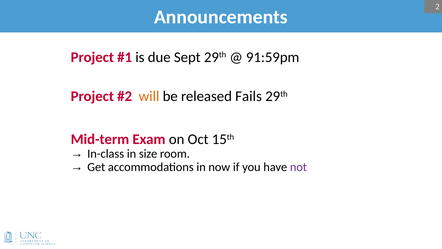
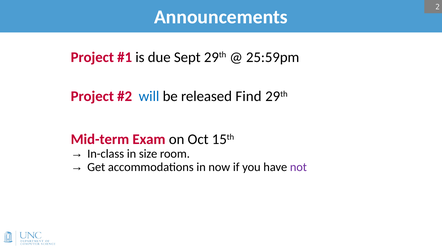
91:59pm: 91:59pm -> 25:59pm (273, 57)
will colour: orange -> blue (149, 96)
Fails: Fails -> Find (249, 96)
